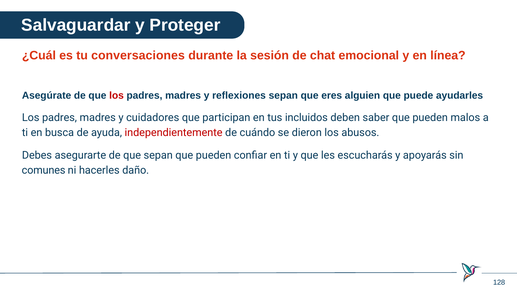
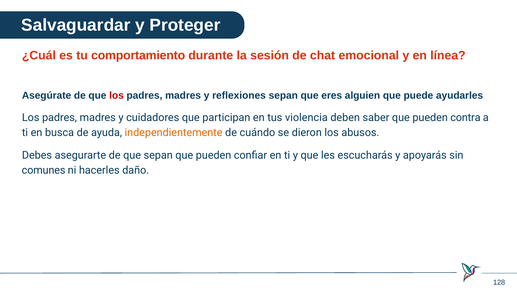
conversaciones: conversaciones -> comportamiento (138, 55)
incluidos: incluidos -> violencia (306, 118)
malos: malos -> contra (465, 118)
independientemente colour: red -> orange (174, 133)
